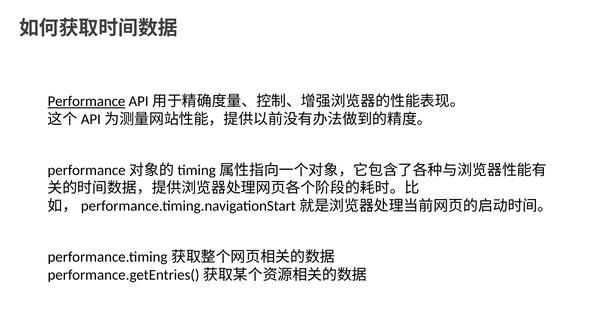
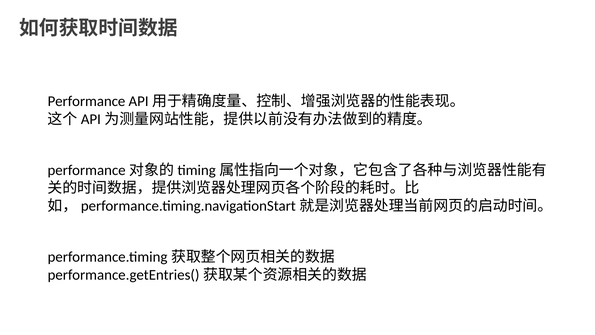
Performance underline: present -> none (86, 101)
